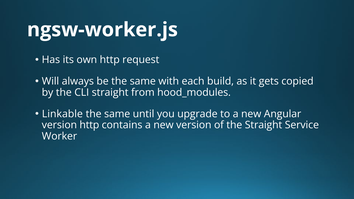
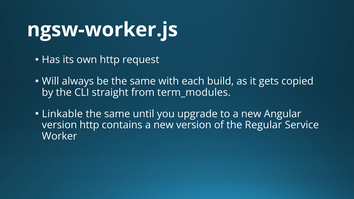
hood_modules: hood_modules -> term_modules (194, 92)
the Straight: Straight -> Regular (263, 125)
